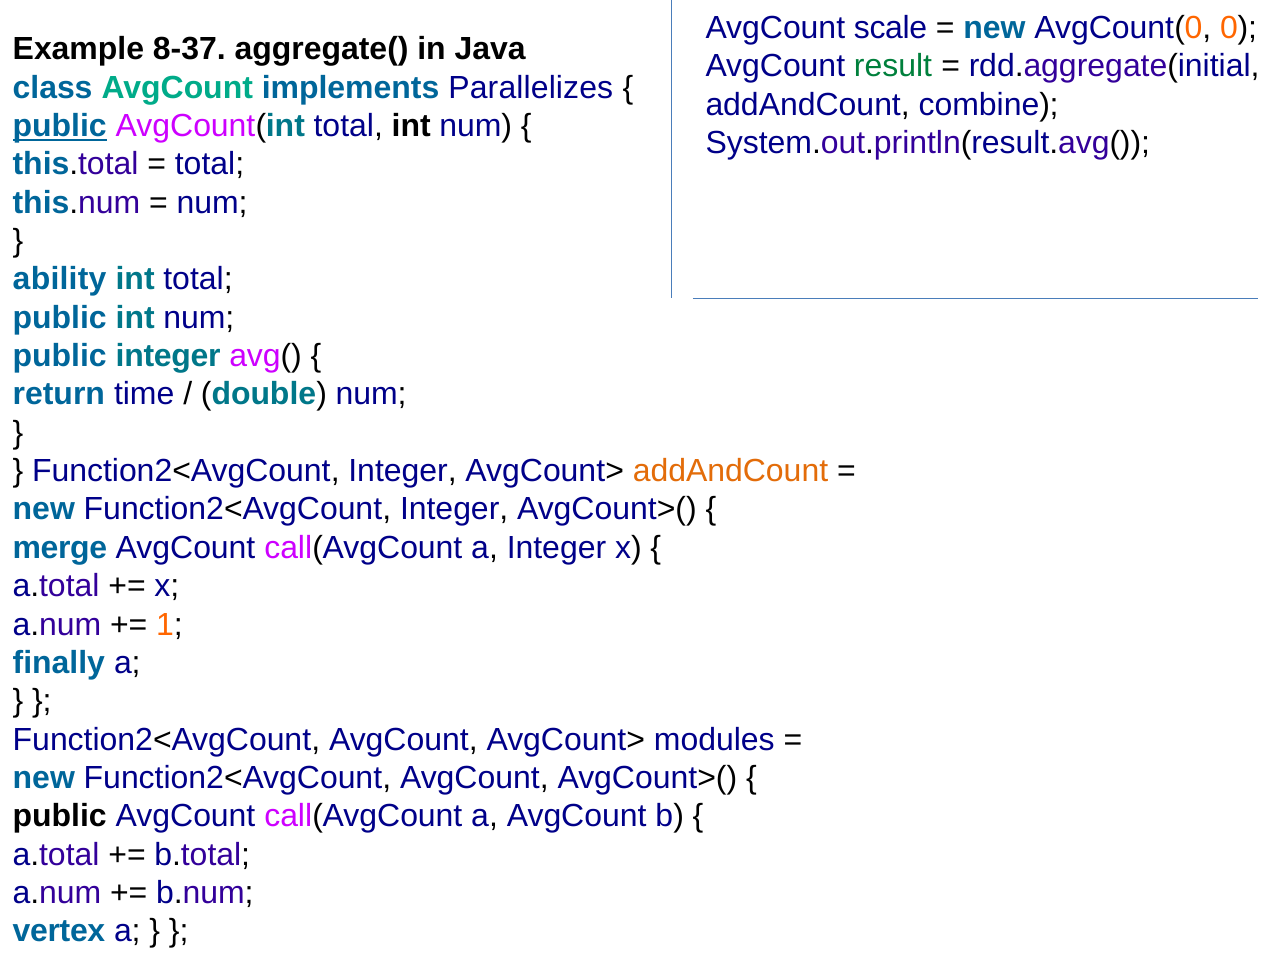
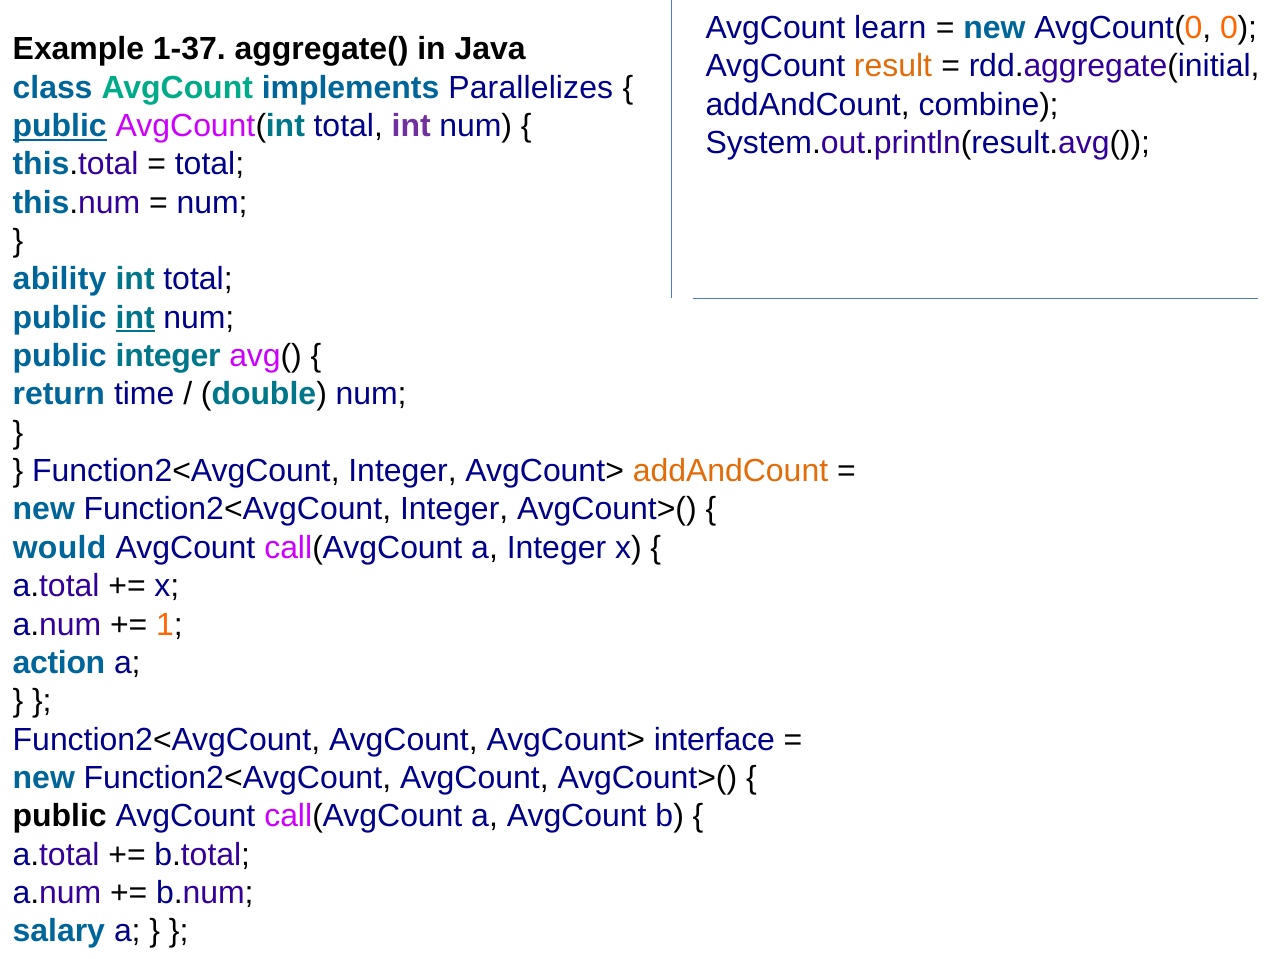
scale: scale -> learn (890, 28)
8-37: 8-37 -> 1-37 (189, 49)
result colour: green -> orange (893, 66)
int colour: black -> purple (411, 126)
int underline: none -> present (135, 318)
merge: merge -> would (60, 548)
finally: finally -> action (59, 663)
modules: modules -> interface (714, 740)
vertex: vertex -> salary (59, 932)
